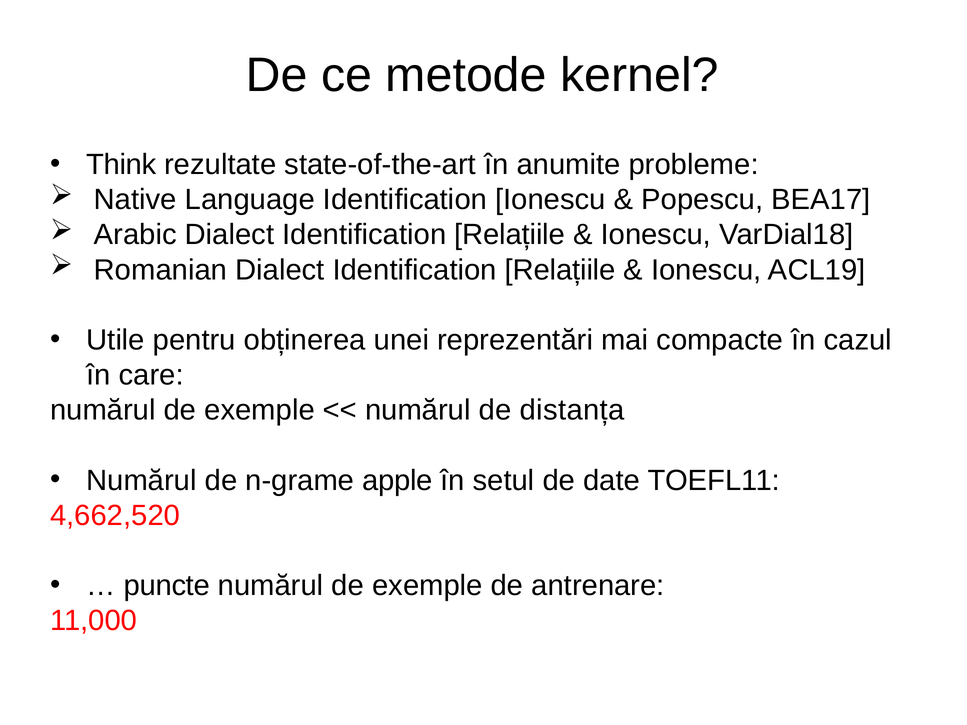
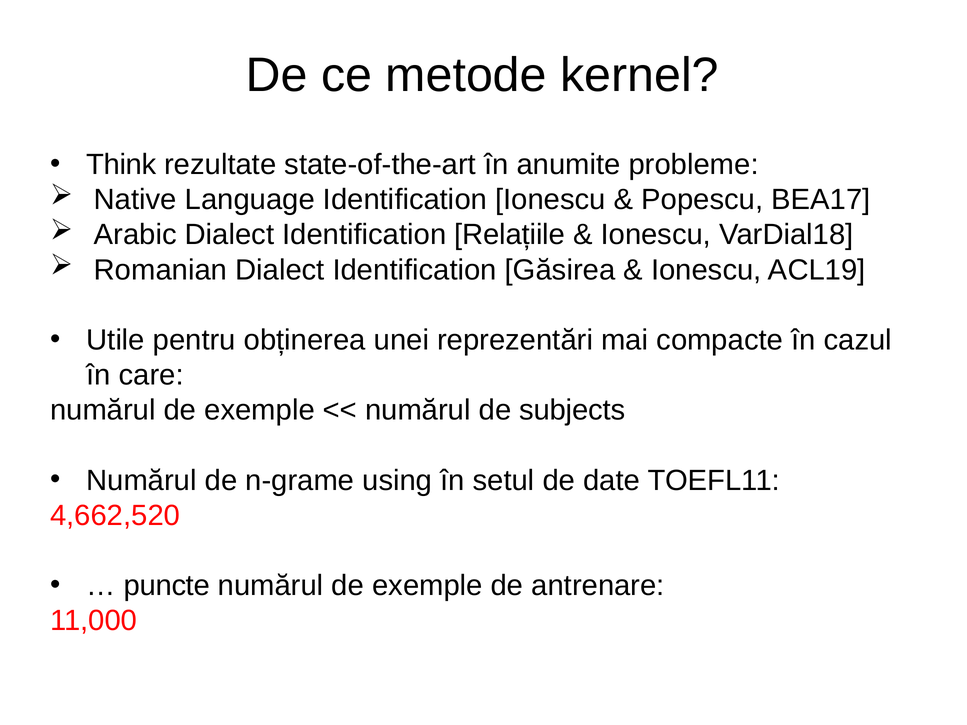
Romanian Dialect Identification Relațiile: Relațiile -> Găsirea (560, 270)
distanța: distanța -> subjects (572, 410)
apple: apple -> using (397, 480)
